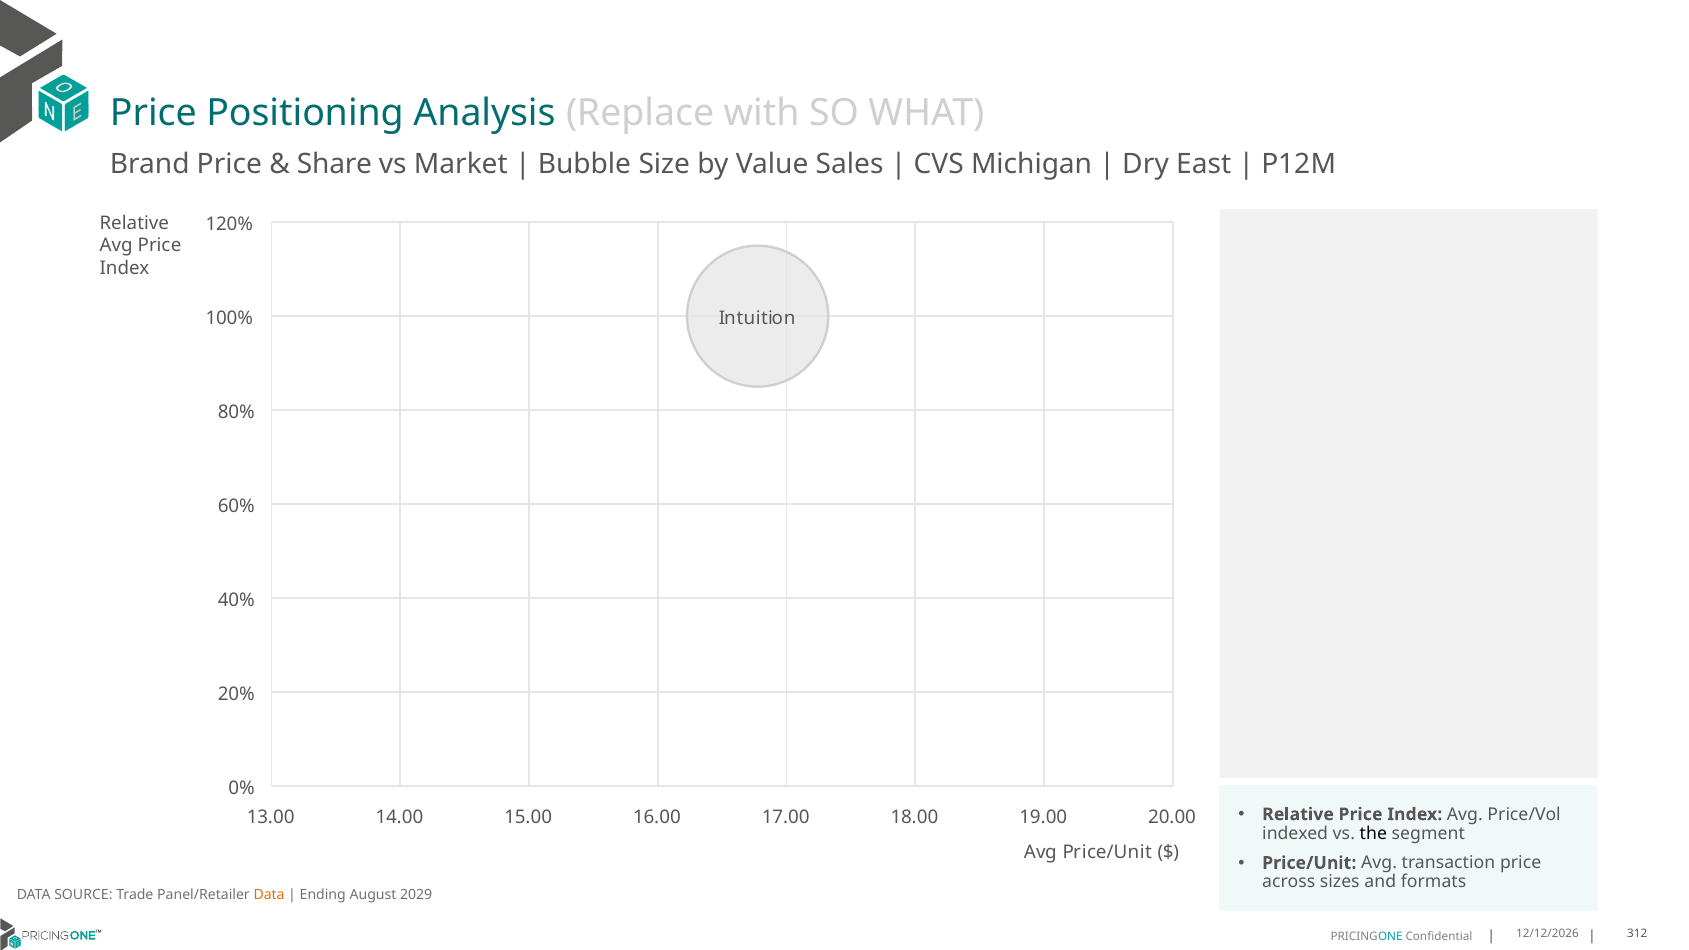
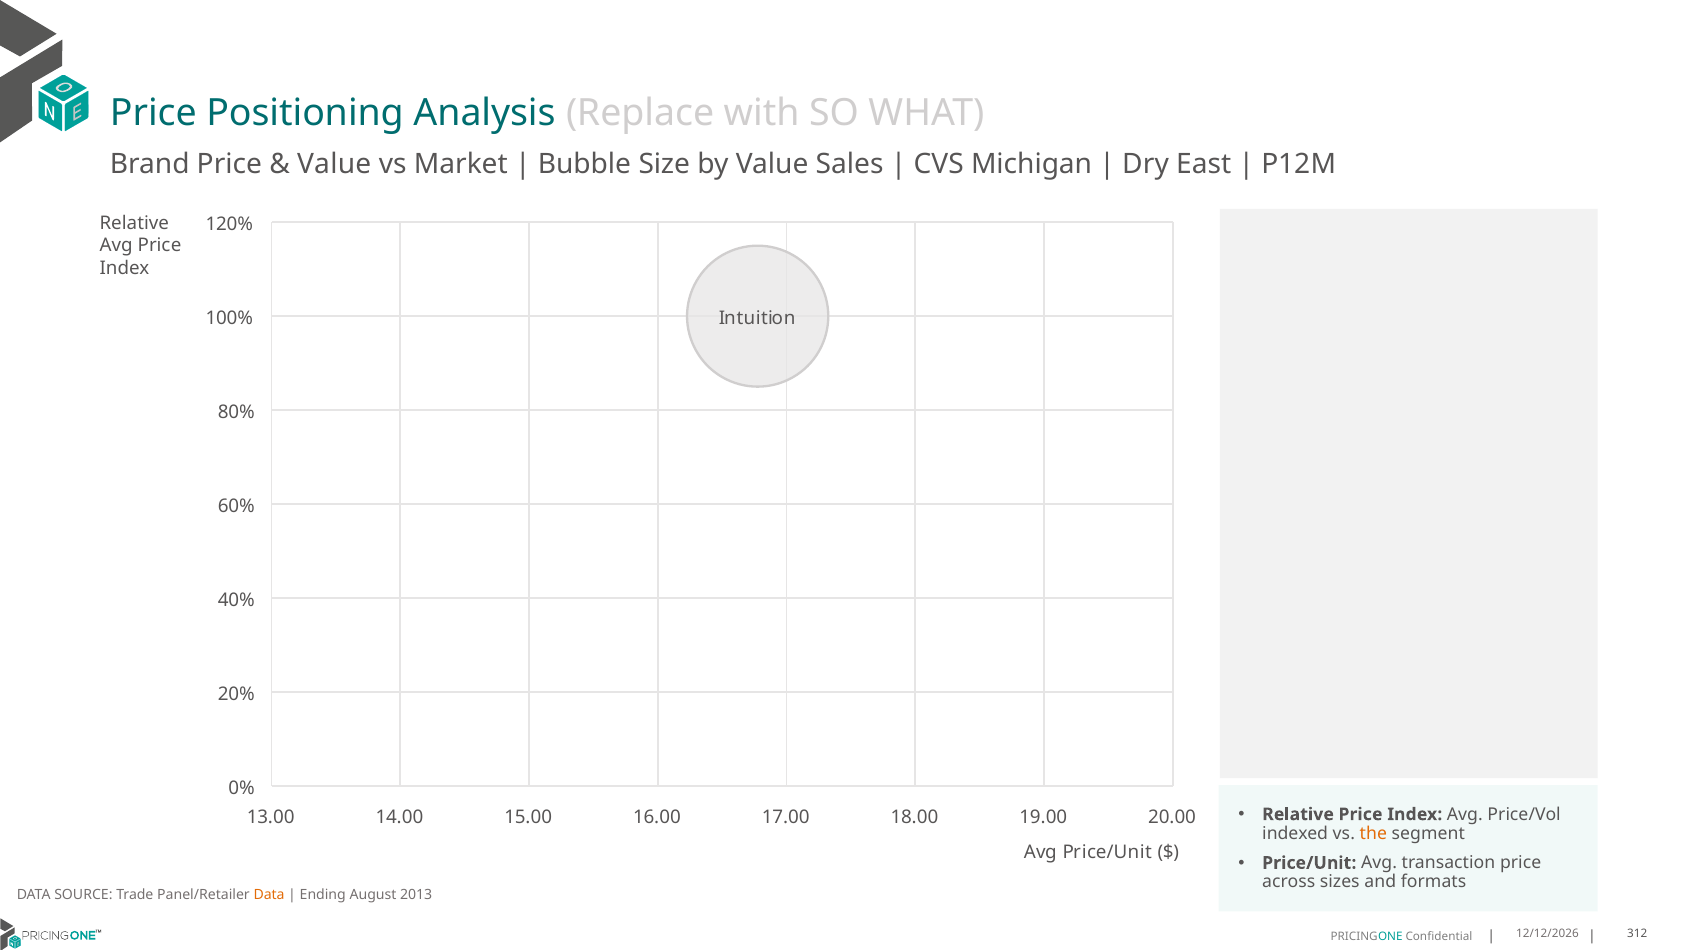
Share: Share -> Value (334, 165)
the colour: black -> orange (1373, 833)
2029: 2029 -> 2013 (416, 895)
